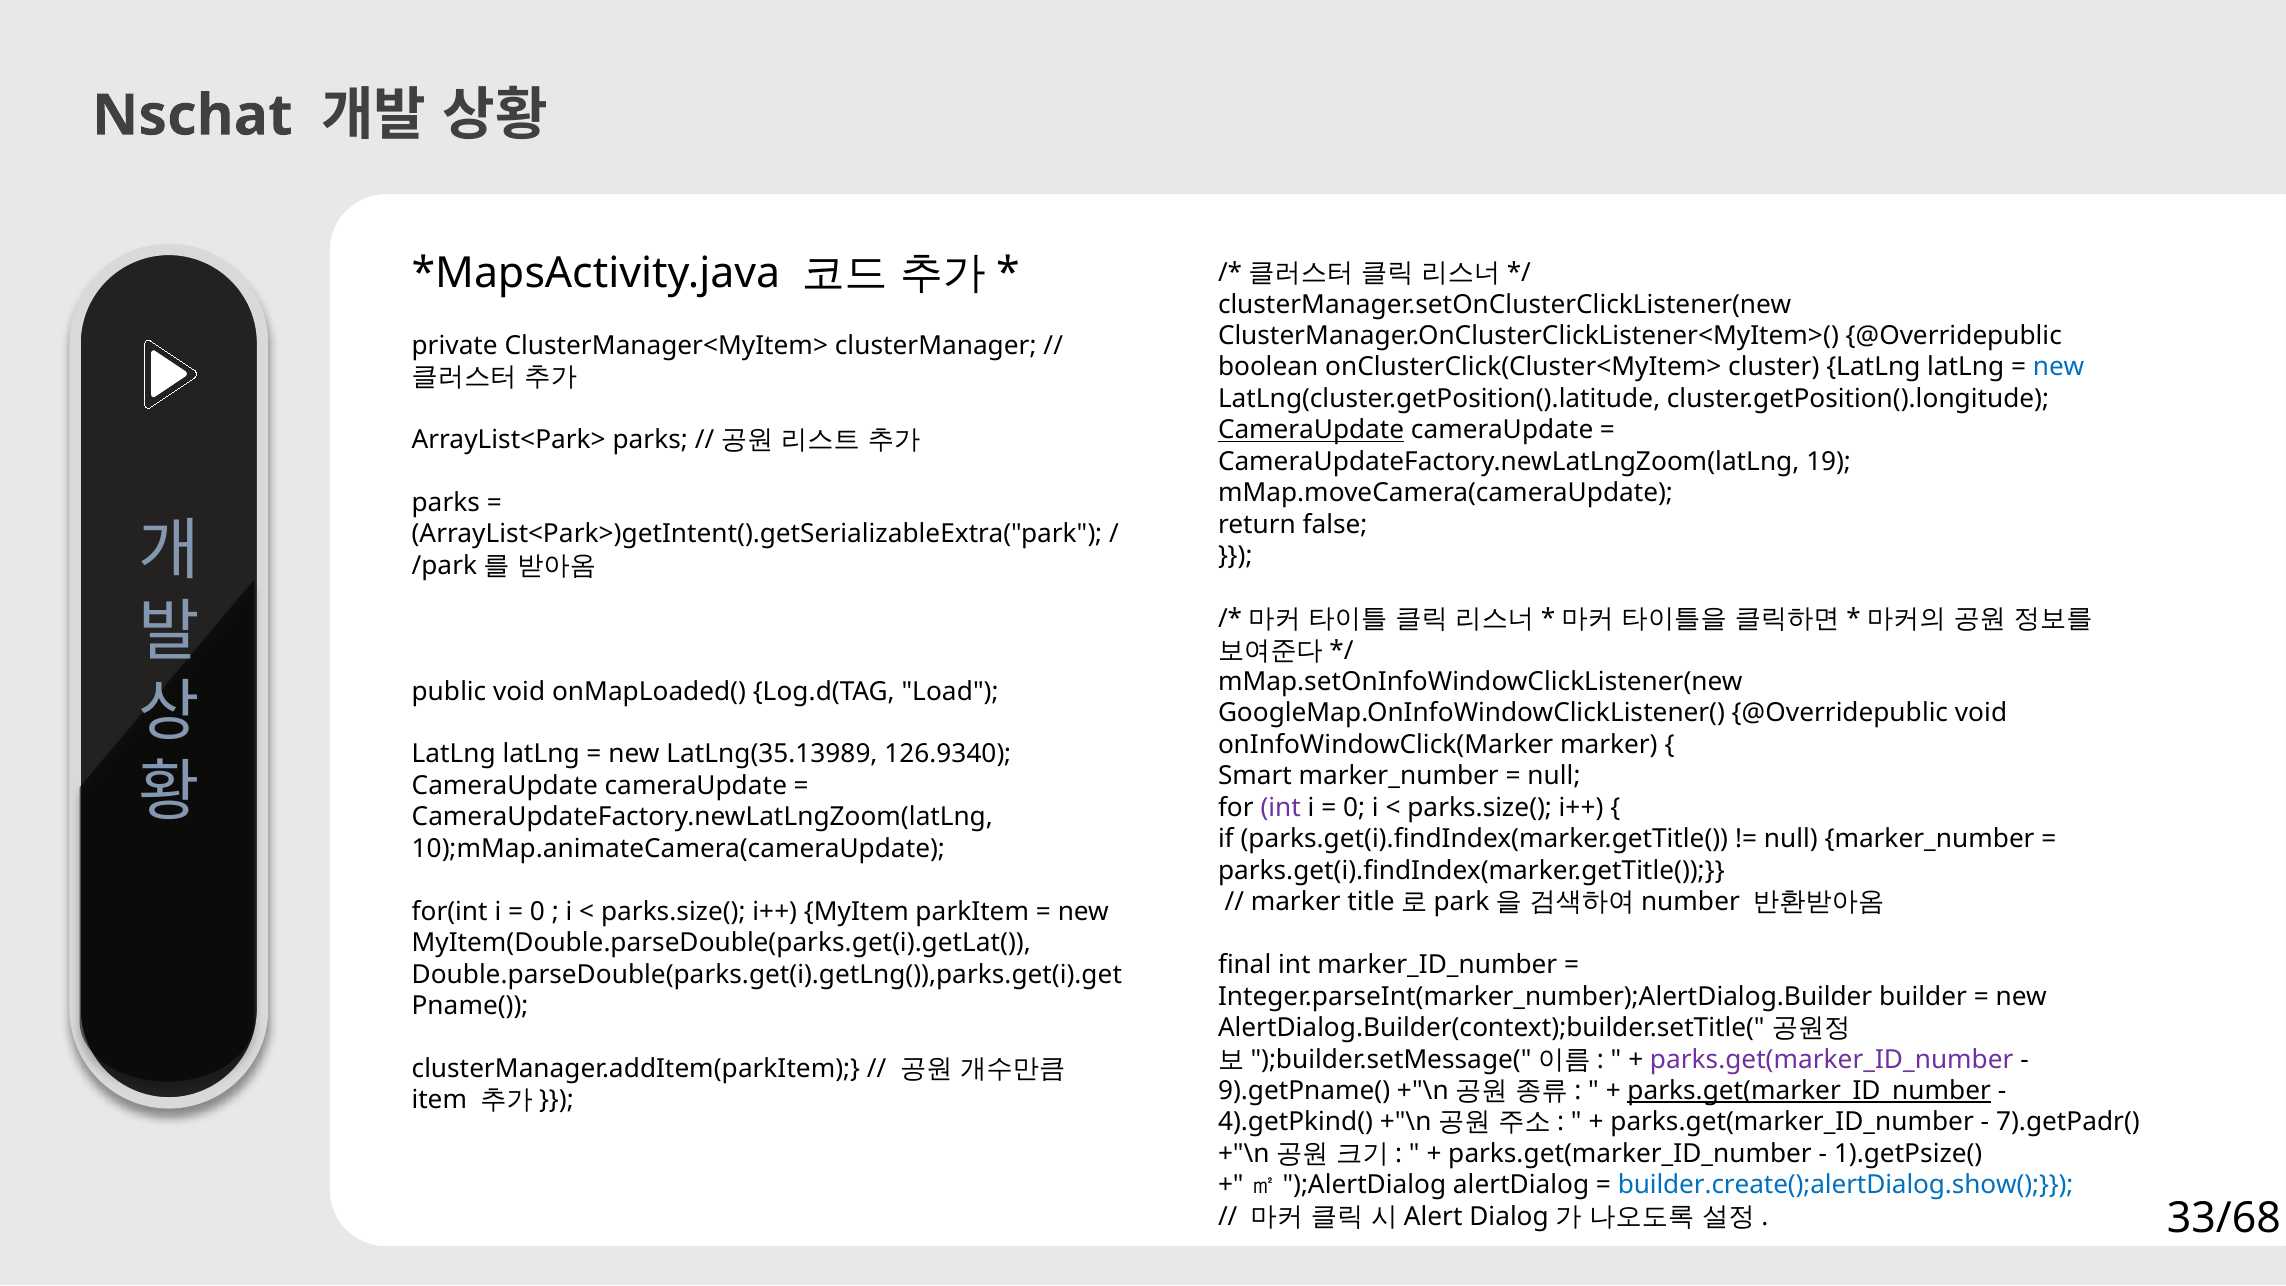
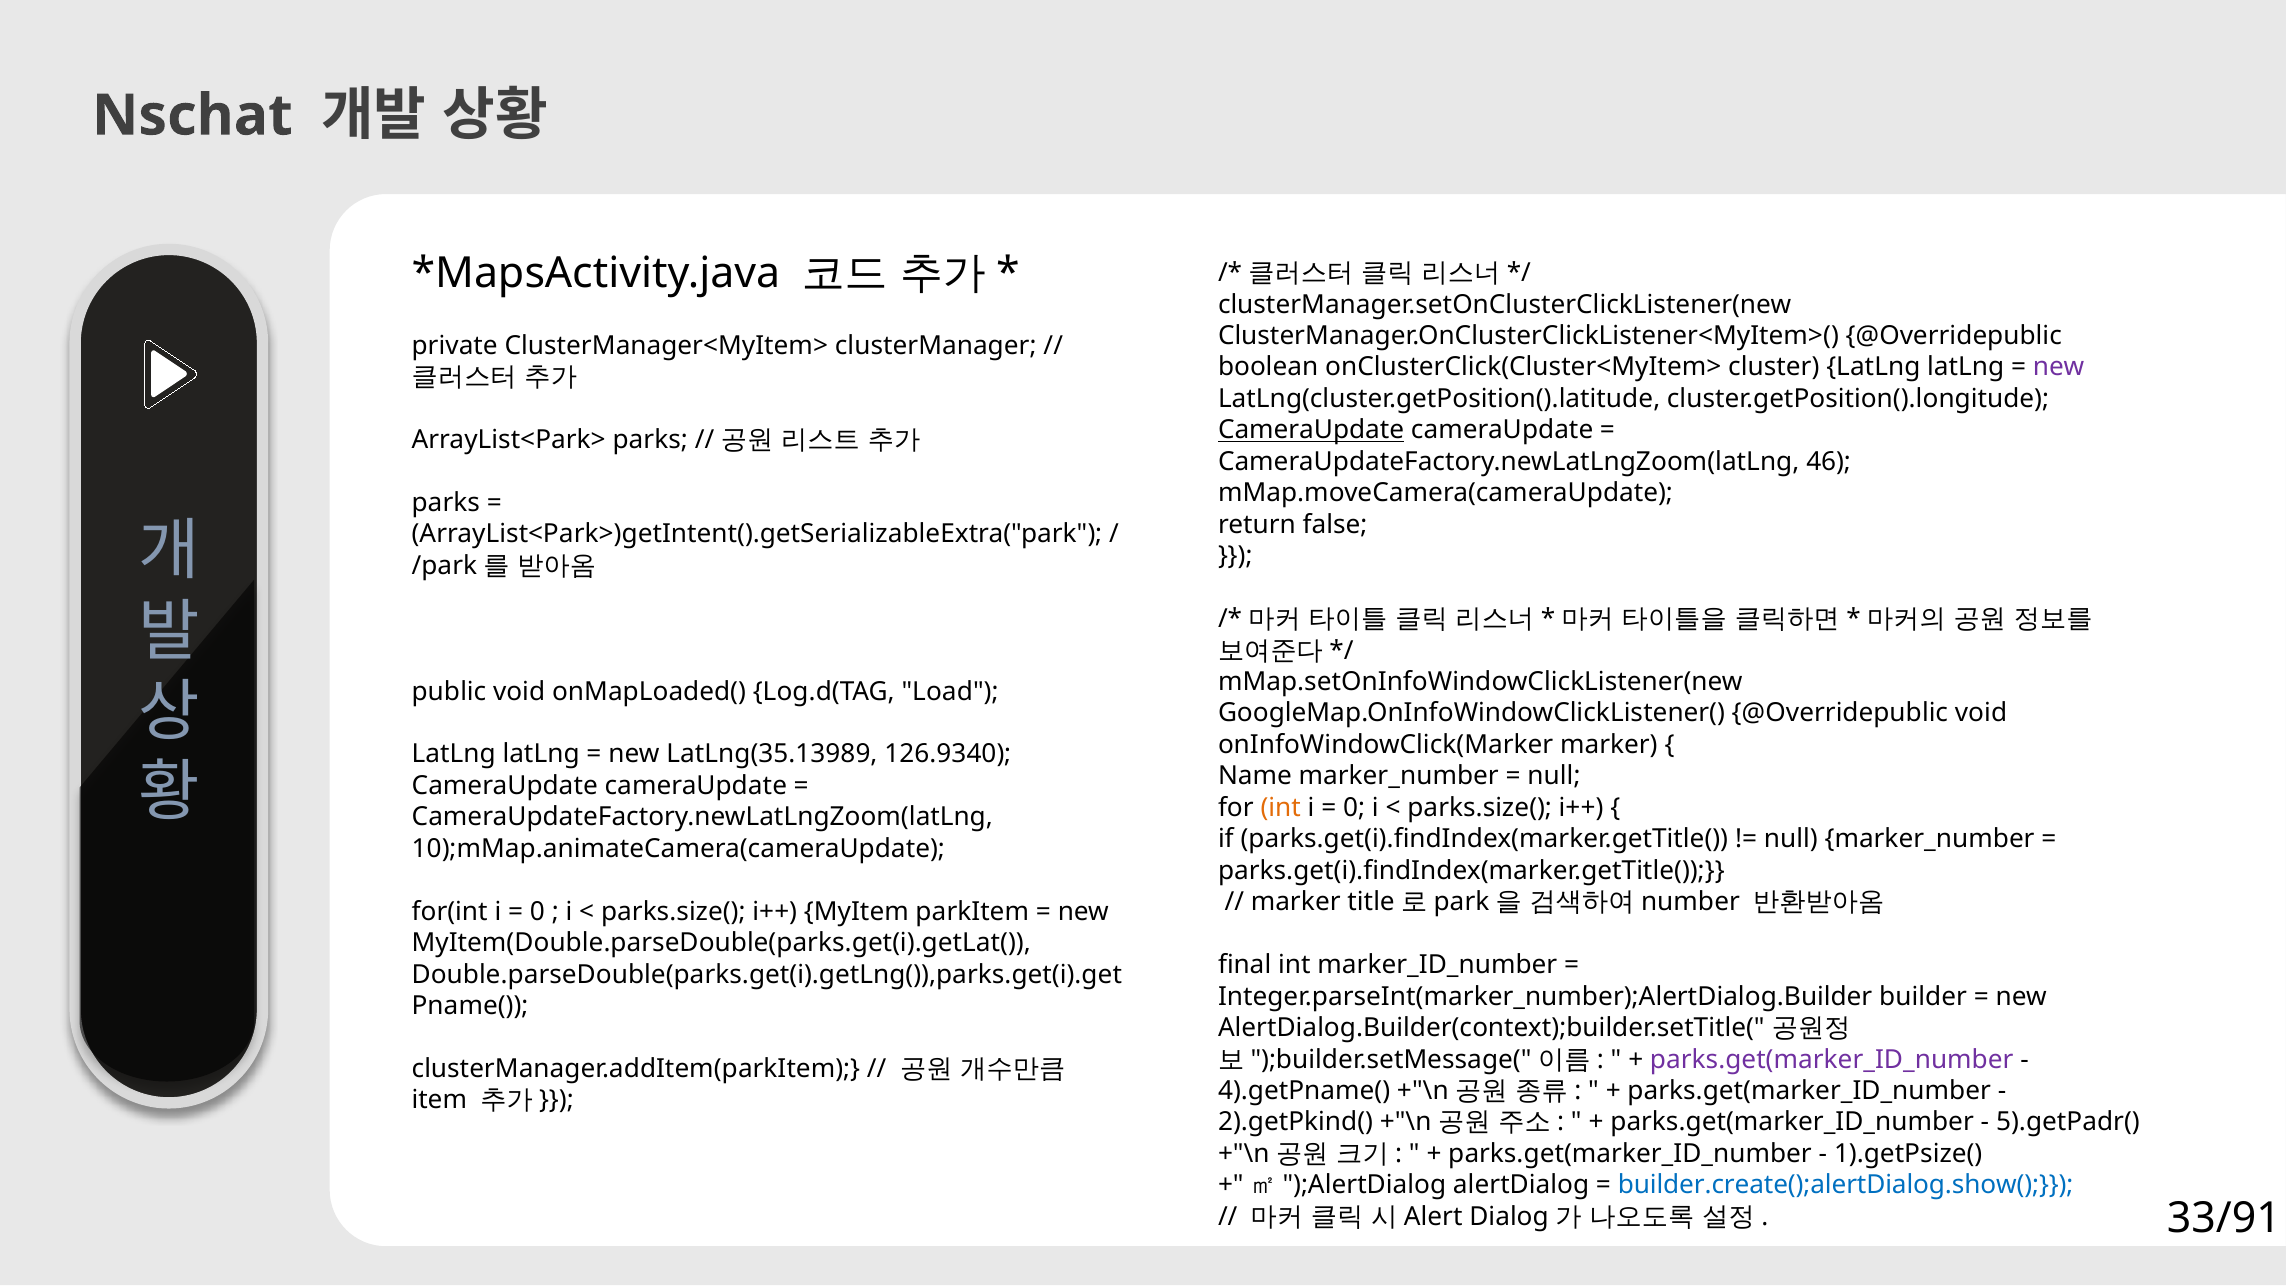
new colour: blue -> purple (2059, 367)
19: 19 -> 46 (1829, 462)
Smart: Smart -> Name (1255, 776)
int colour: purple -> orange (1281, 808)
9).getPname(: 9).getPname( -> 4).getPname( (1304, 1091)
parks.get(marker_ID_number underline: present -> none (1809, 1091)
4).getPkind(: 4).getPkind( -> 2).getPkind( (1296, 1122)
7).getPadr(: 7).getPadr( -> 5).getPadr( (2068, 1122)
33/68: 33/68 -> 33/91 (2224, 1218)
